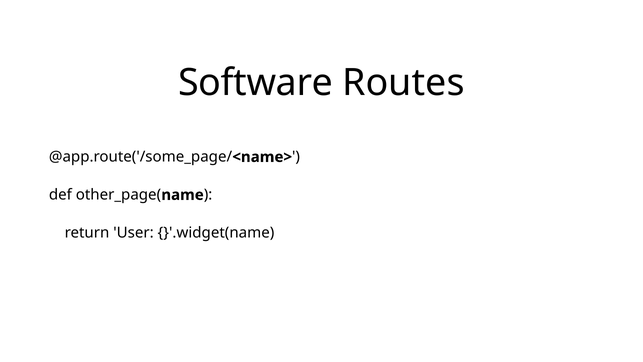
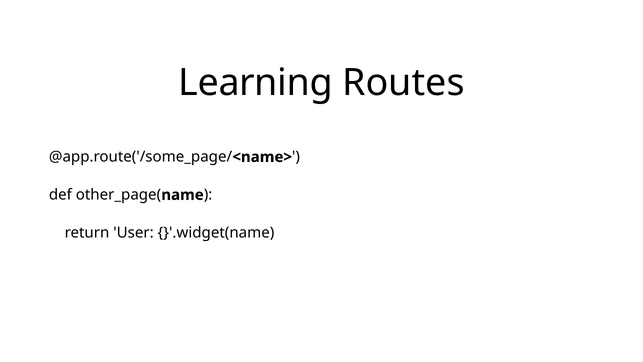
Software: Software -> Learning (256, 83)
